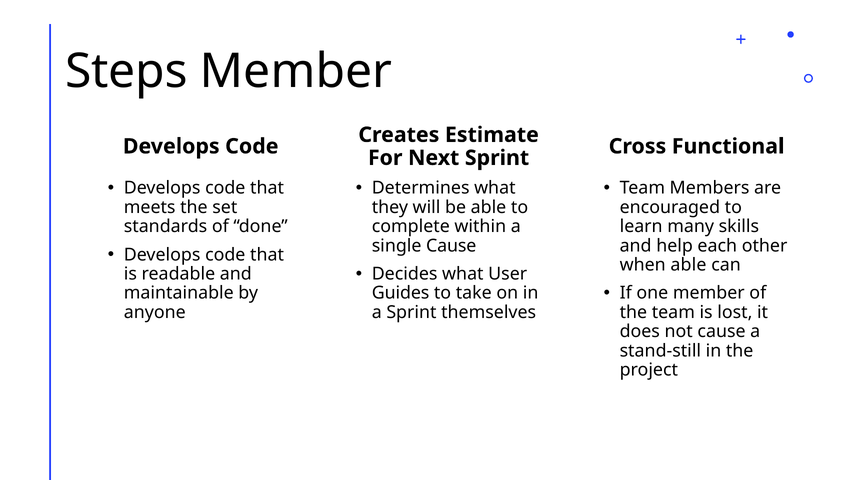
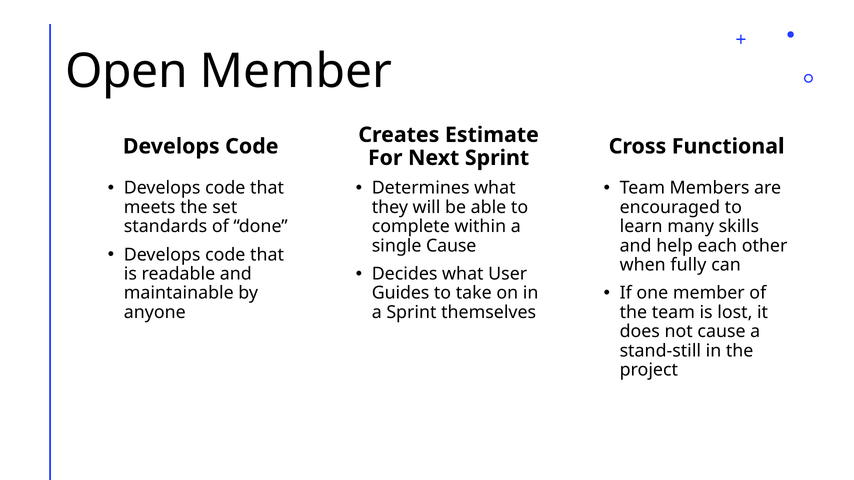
Steps: Steps -> Open (127, 72)
when able: able -> fully (688, 265)
